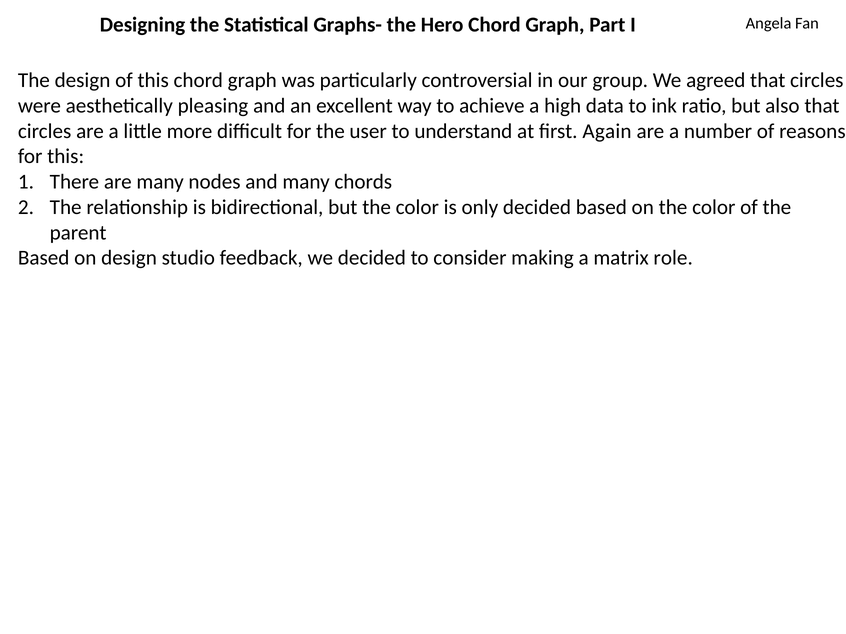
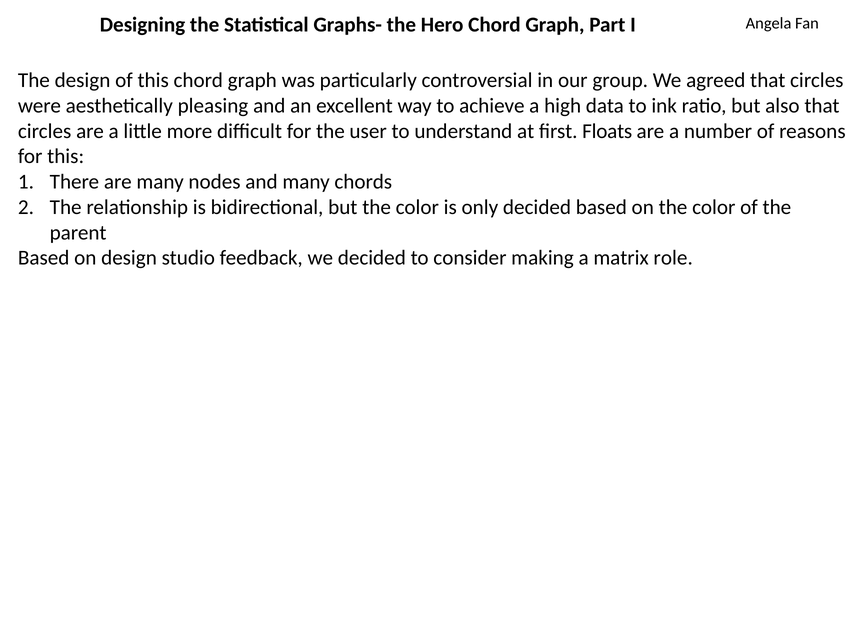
Again: Again -> Floats (607, 131)
